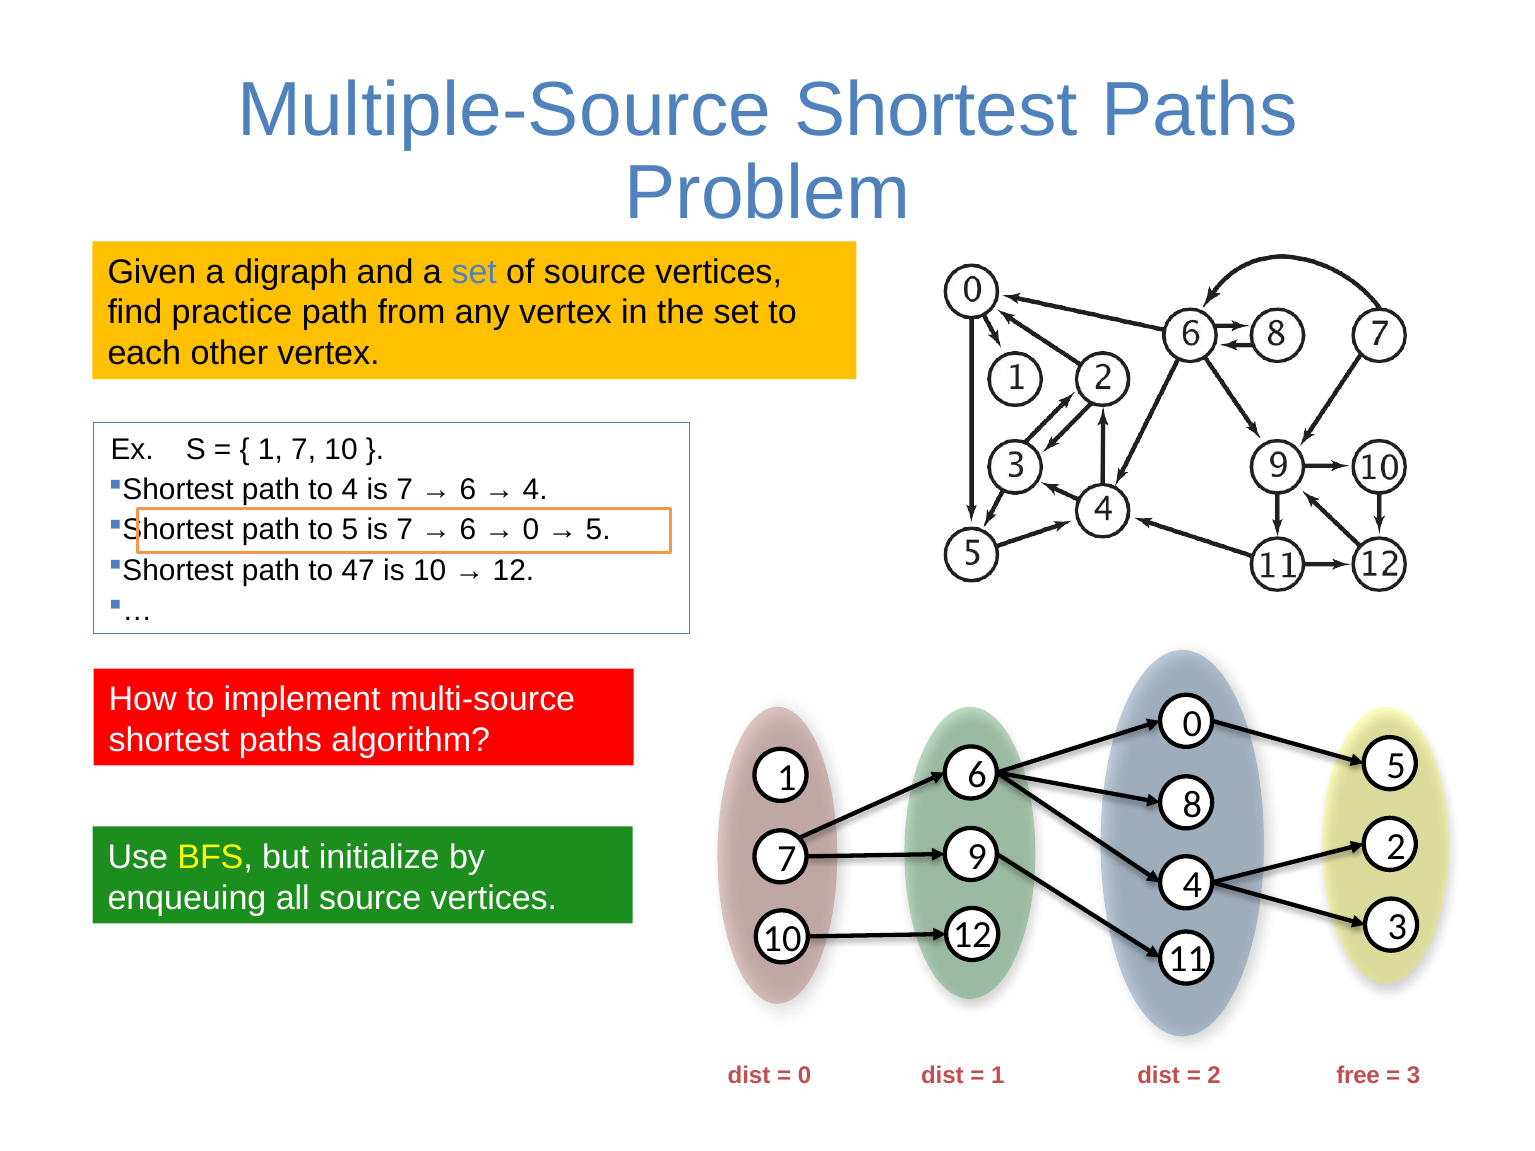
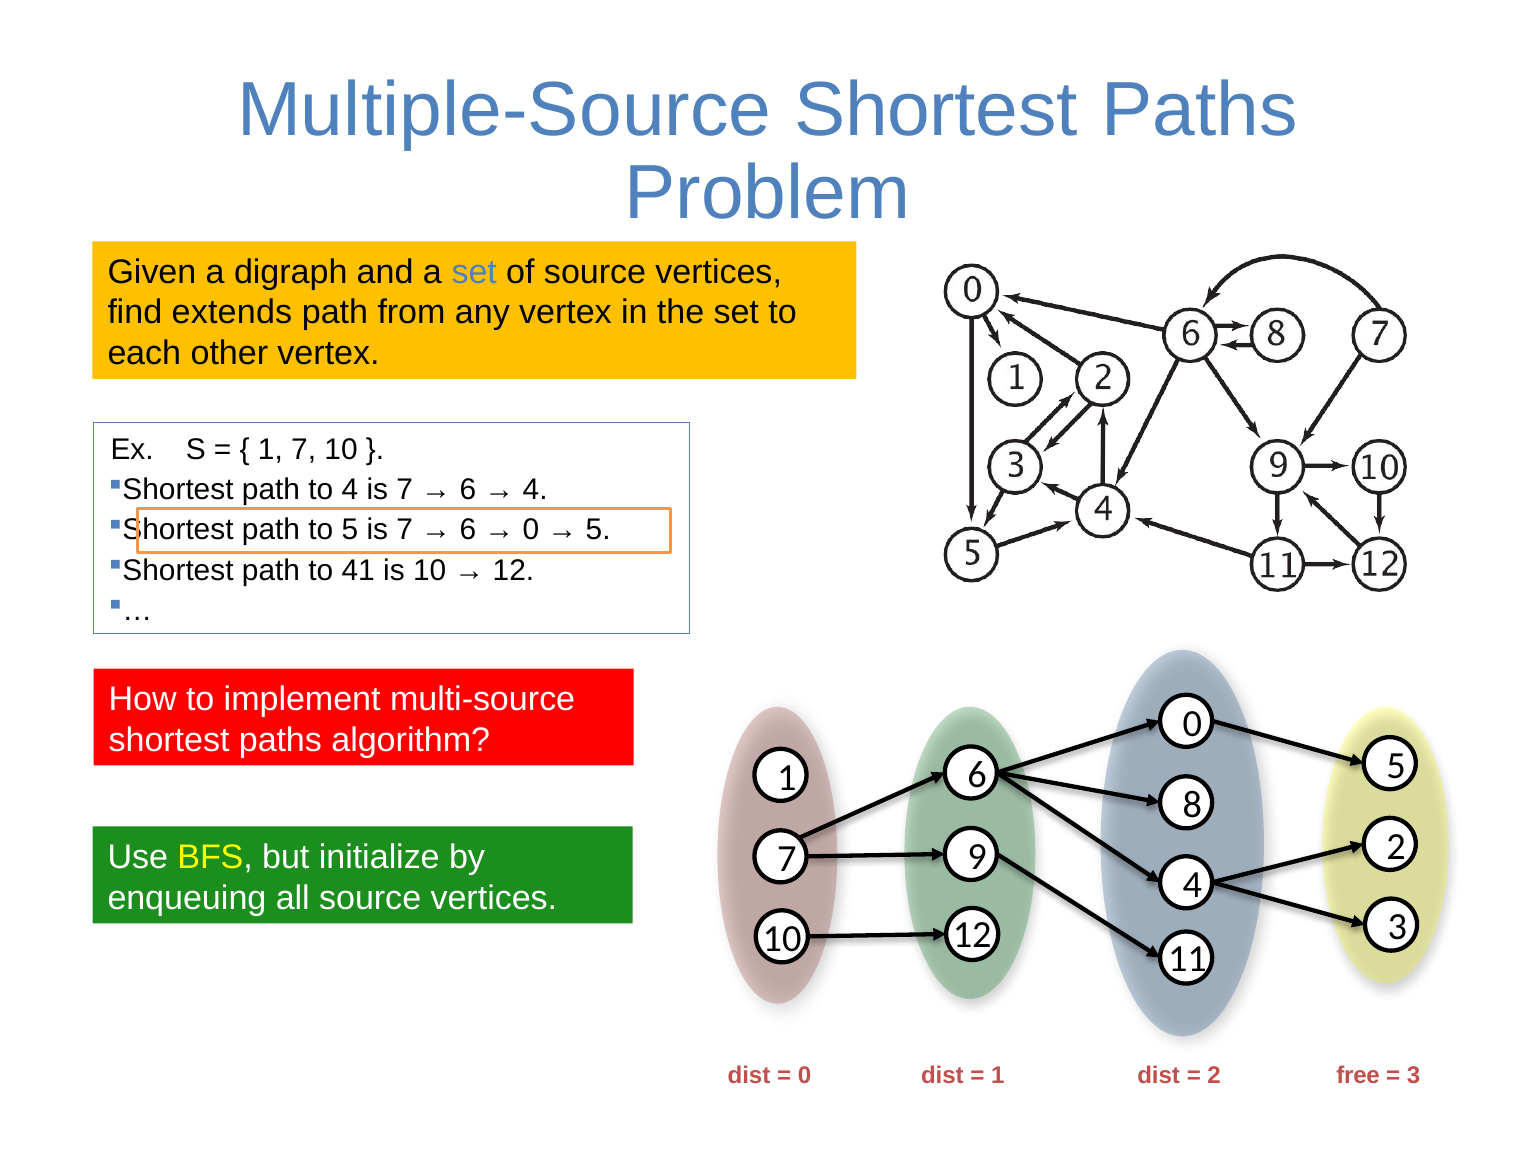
practice: practice -> extends (232, 313)
47: 47 -> 41 (358, 570)
